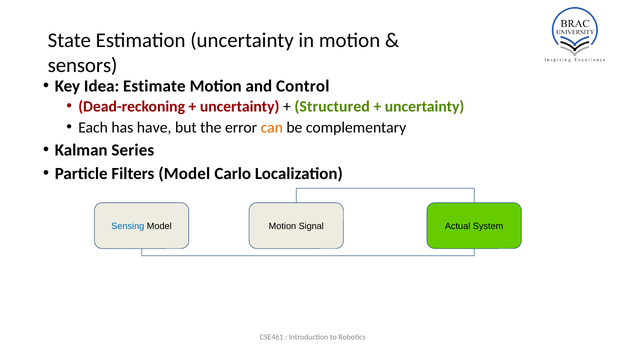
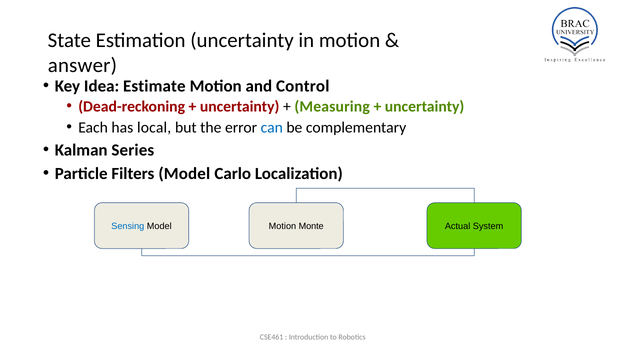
sensors: sensors -> answer (82, 65)
Structured: Structured -> Measuring (332, 106)
have: have -> local (154, 128)
can colour: orange -> blue (272, 128)
Signal: Signal -> Monte (311, 226)
